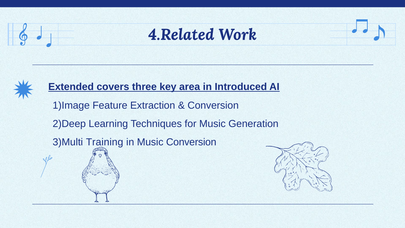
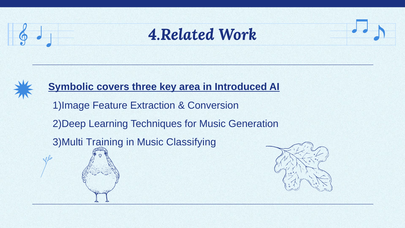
Extended: Extended -> Symbolic (71, 87)
Music Conversion: Conversion -> Classifying (191, 142)
